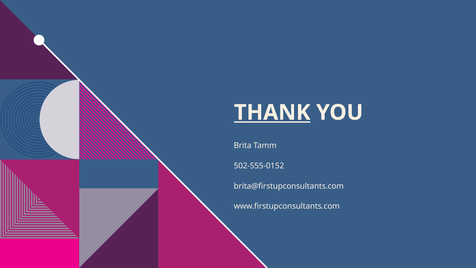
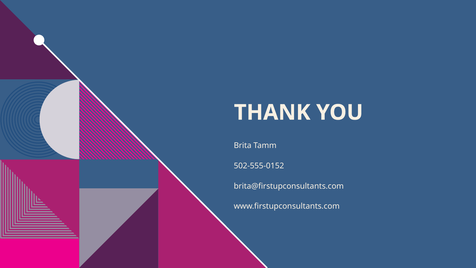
THANK underline: present -> none (272, 112)
